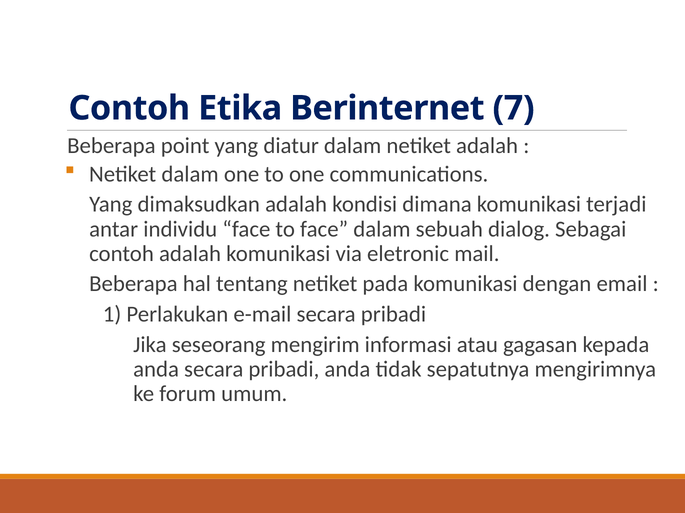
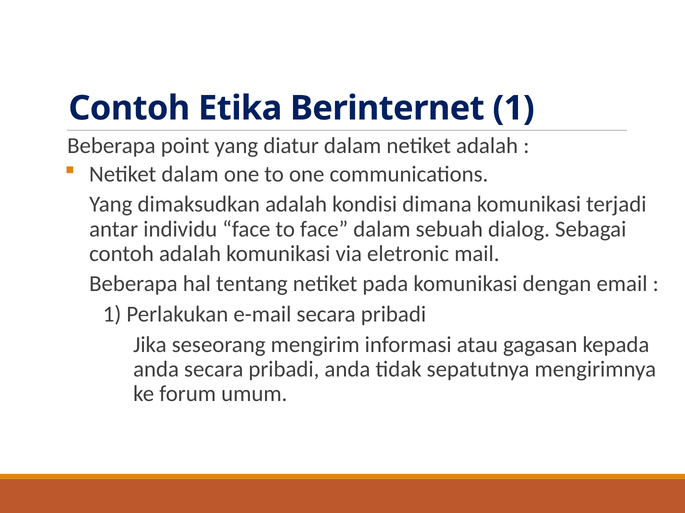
Berinternet 7: 7 -> 1 (514, 108)
